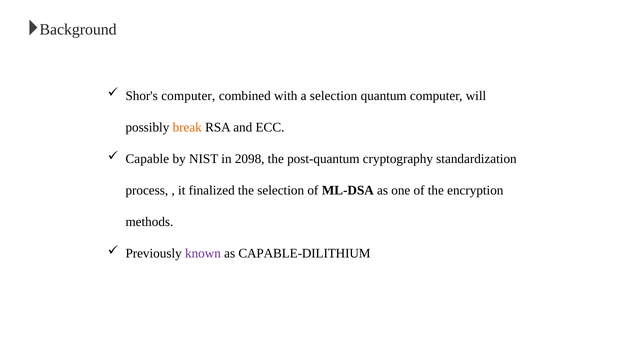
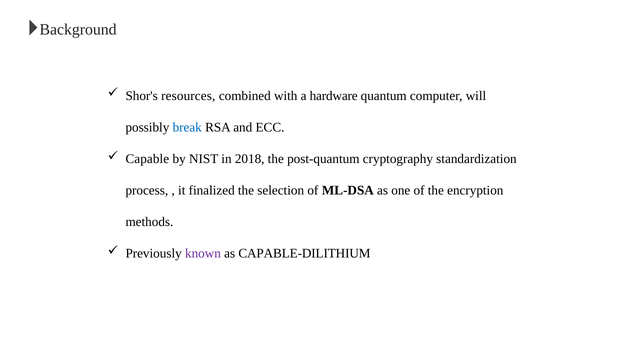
Shor's computer: computer -> resources (188, 96)
a selection: selection -> hardware (334, 96)
break colour: orange -> blue (187, 127)
2098: 2098 -> 2018 (250, 159)
